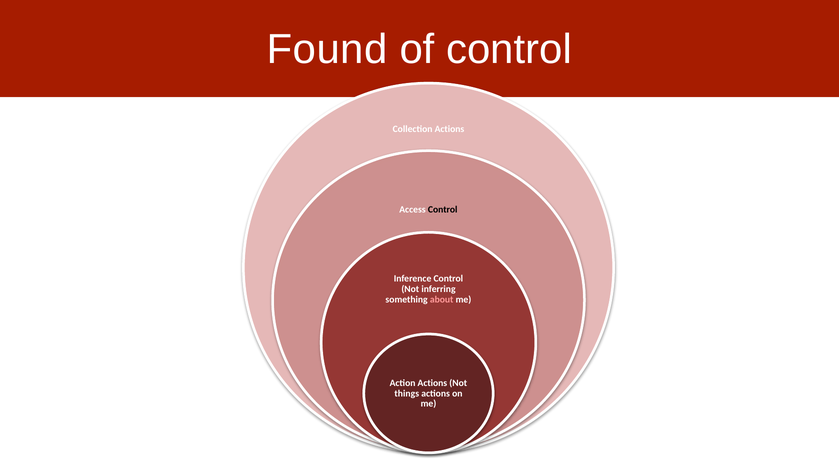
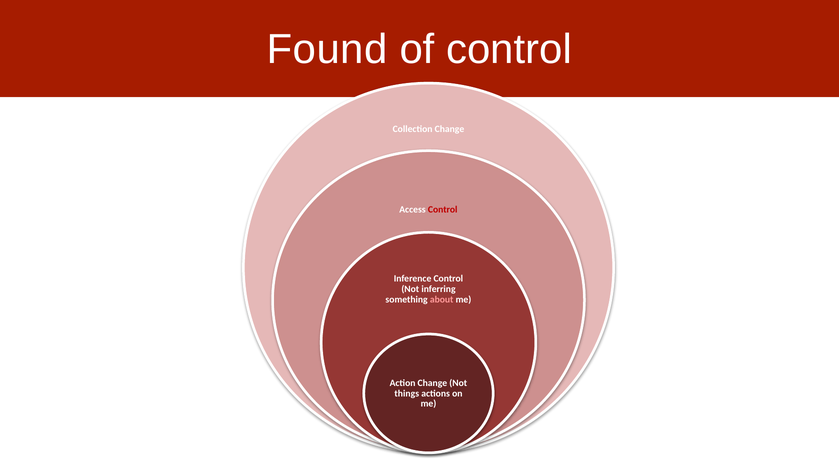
Collection Actions: Actions -> Change (449, 129)
Control colour: black -> red (443, 210)
Action Actions: Actions -> Change (432, 383)
